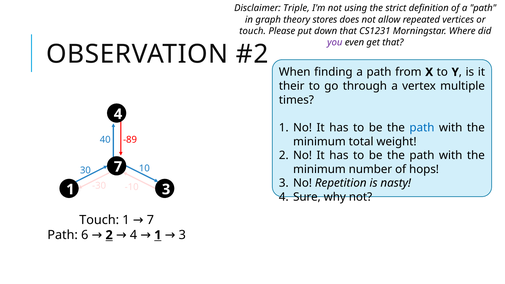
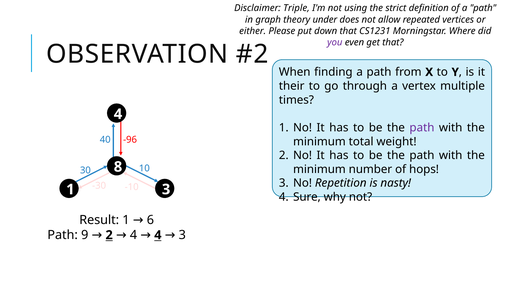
stores: stores -> under (325, 20)
touch: touch -> either (253, 31)
path colour: blue -> purple (422, 128)
-89: -89 -> -96 (130, 140)
30 7: 7 -> 8 (118, 167)
Touch: Touch -> Result (99, 220)
1 7: 7 -> 6 (150, 220)
1: 1 -> 4 (158, 235)
6: 6 -> 9 (85, 235)
